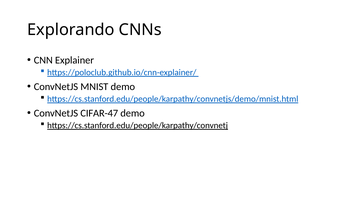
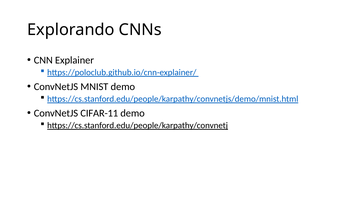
CIFAR-47: CIFAR-47 -> CIFAR-11 (99, 113)
